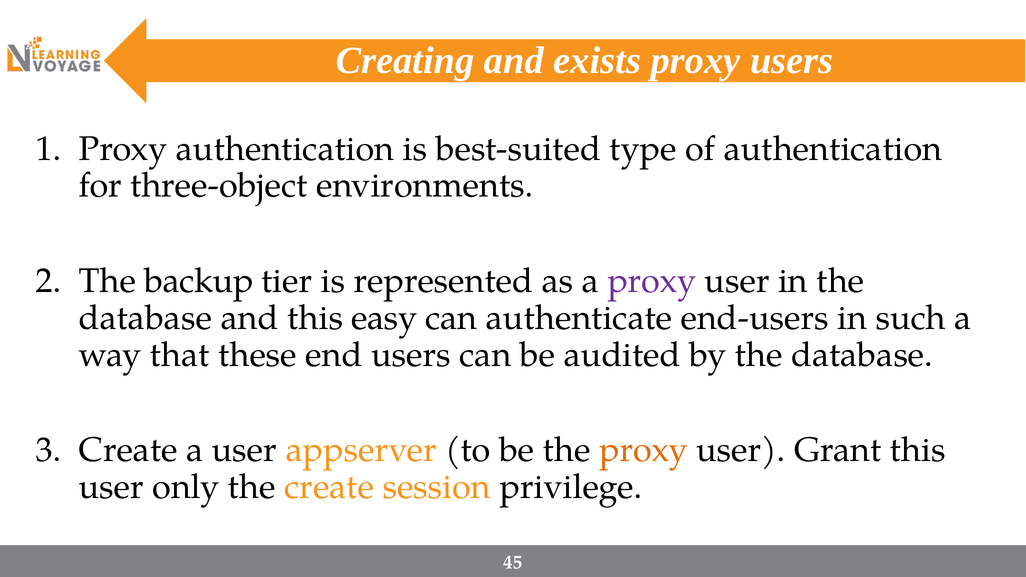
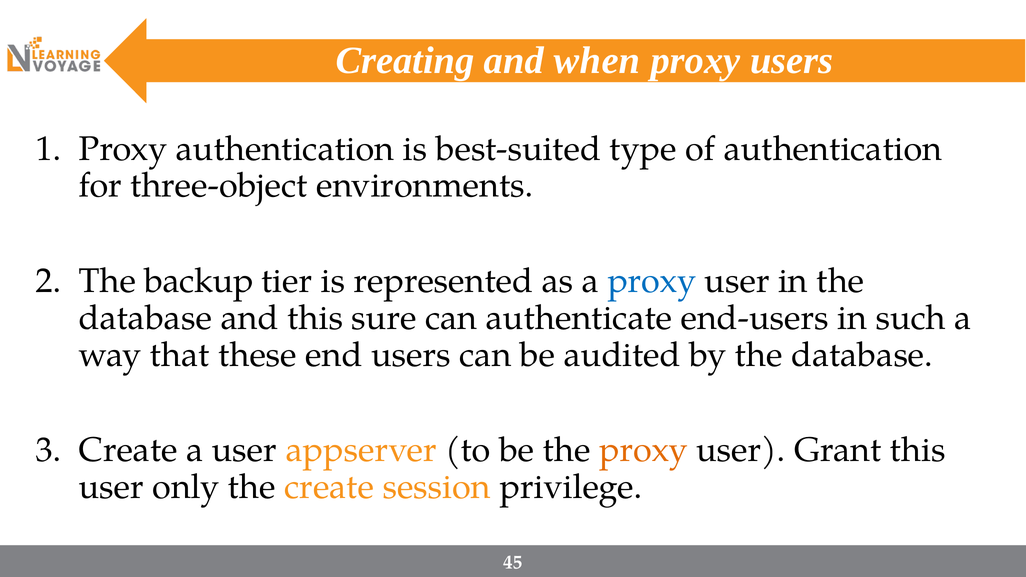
exists: exists -> when (597, 60)
proxy colour: purple -> blue (652, 281)
easy: easy -> sure (384, 318)
